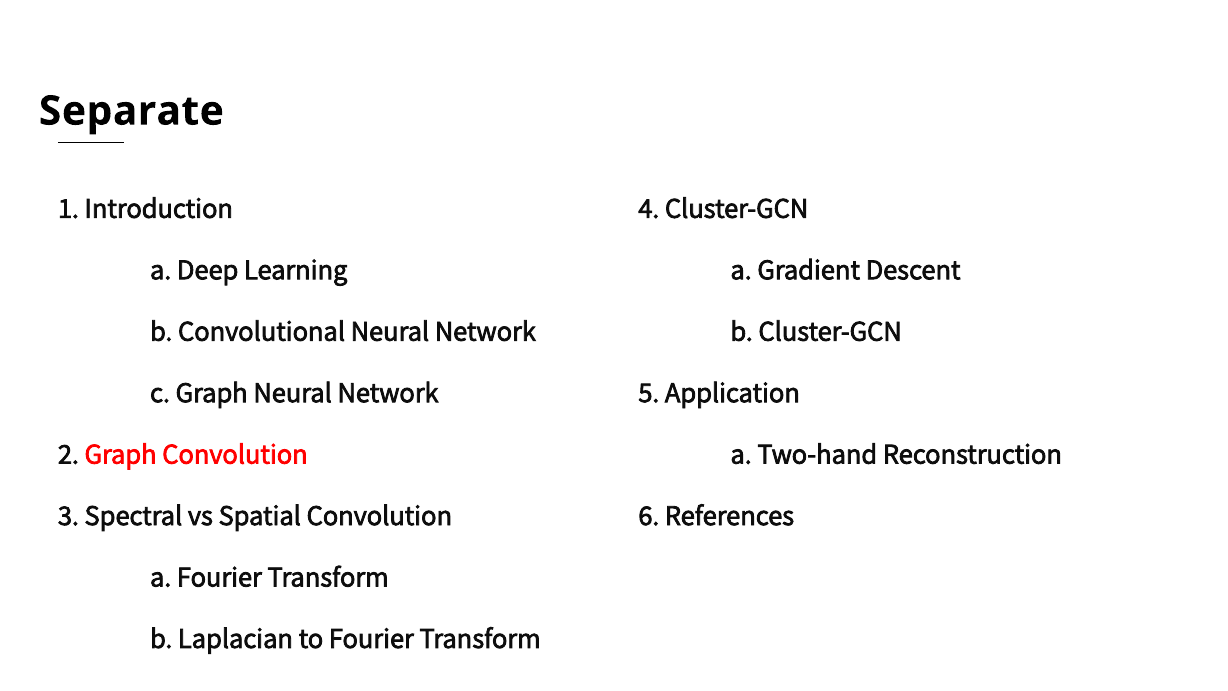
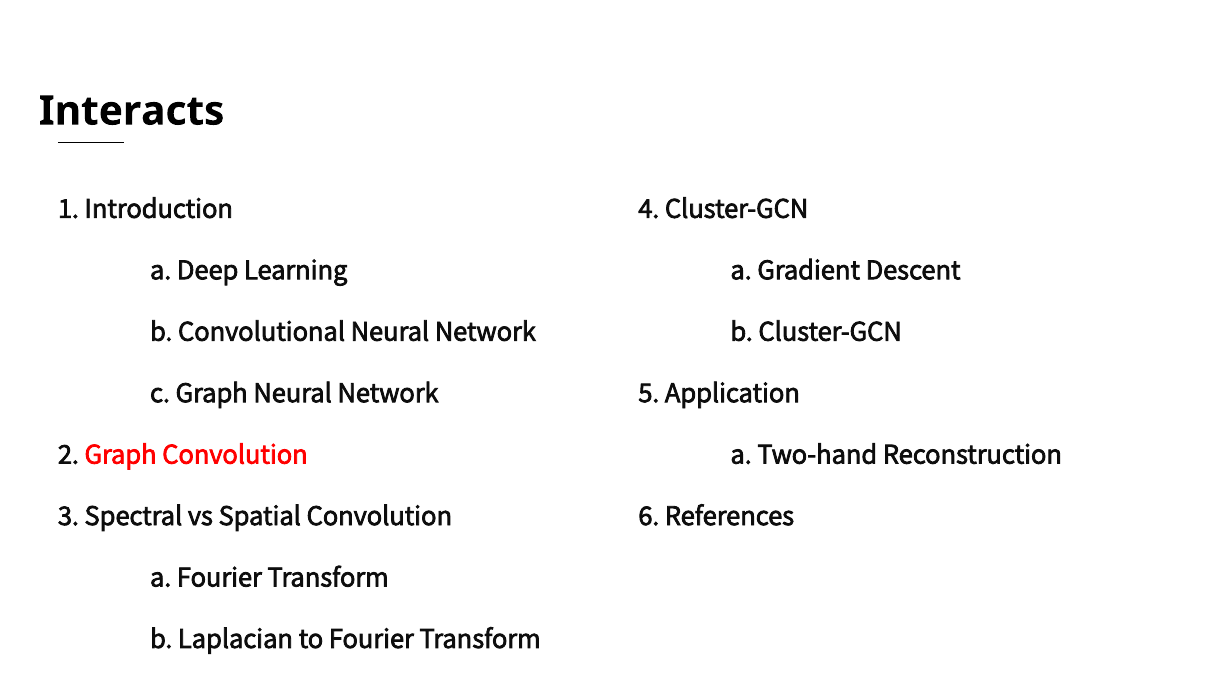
Separate: Separate -> Interacts (132, 111)
